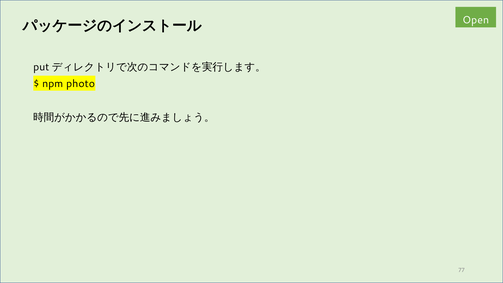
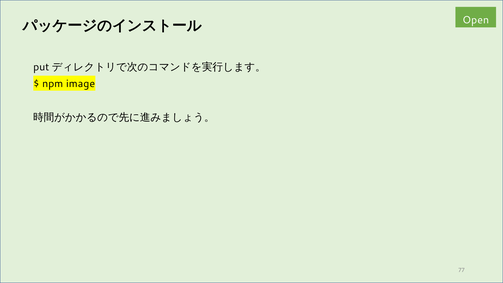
photo: photo -> image (81, 84)
